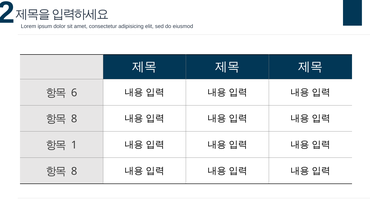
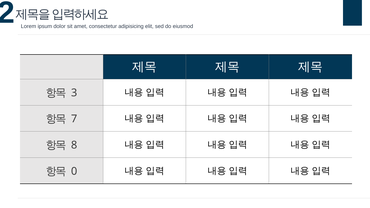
6: 6 -> 3 (74, 93)
8: 8 -> 7 (74, 119)
1: 1 -> 8 (74, 145)
8: 8 -> 0 (74, 171)
